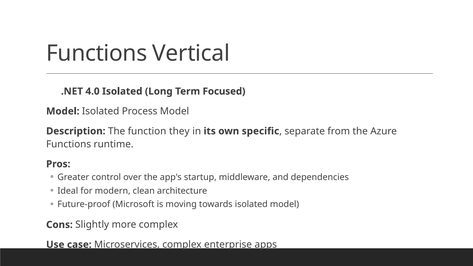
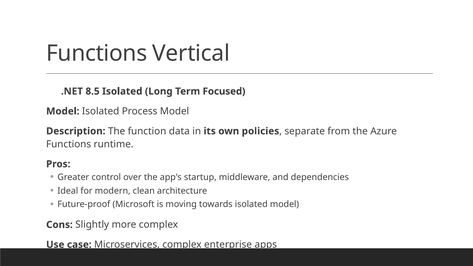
4.0: 4.0 -> 8.5 (93, 91)
they: they -> data (179, 131)
specific: specific -> policies (260, 131)
